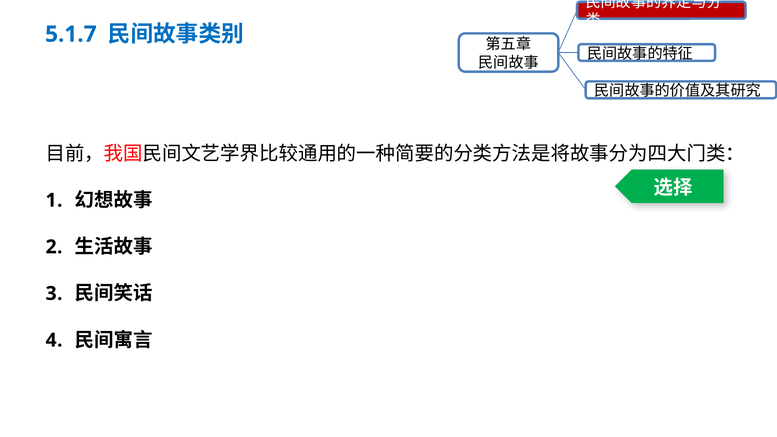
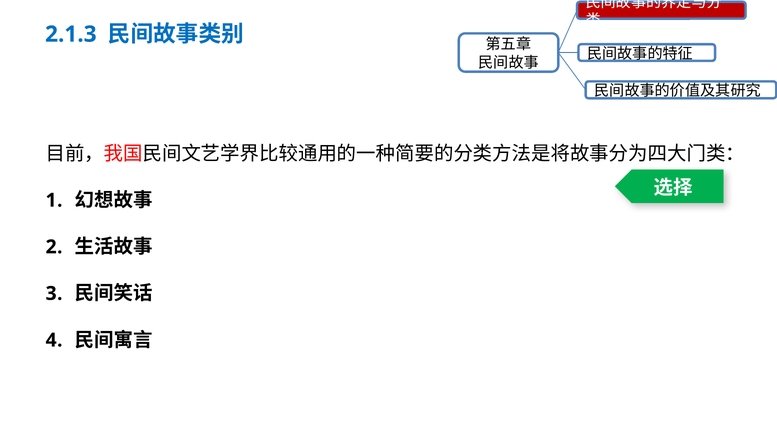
5.1.7: 5.1.7 -> 2.1.3 (71, 34)
